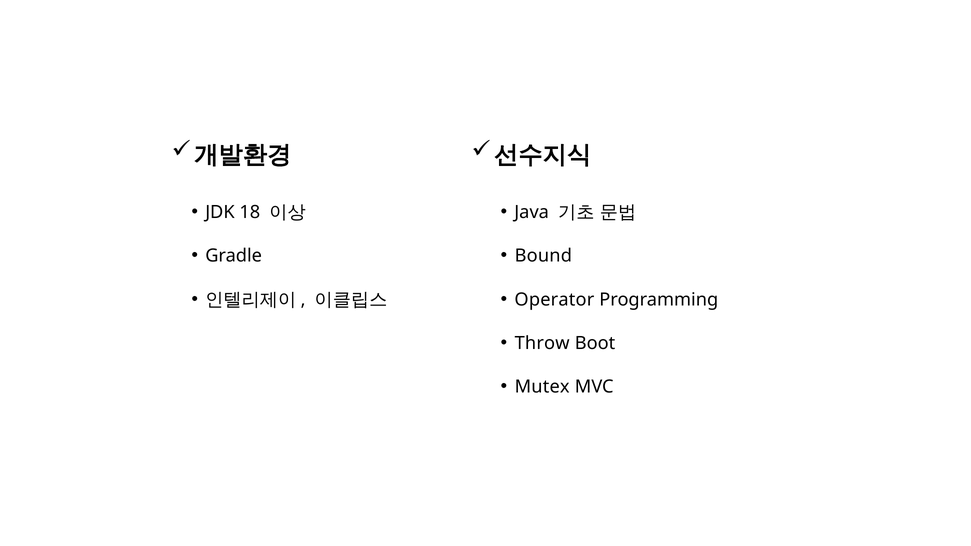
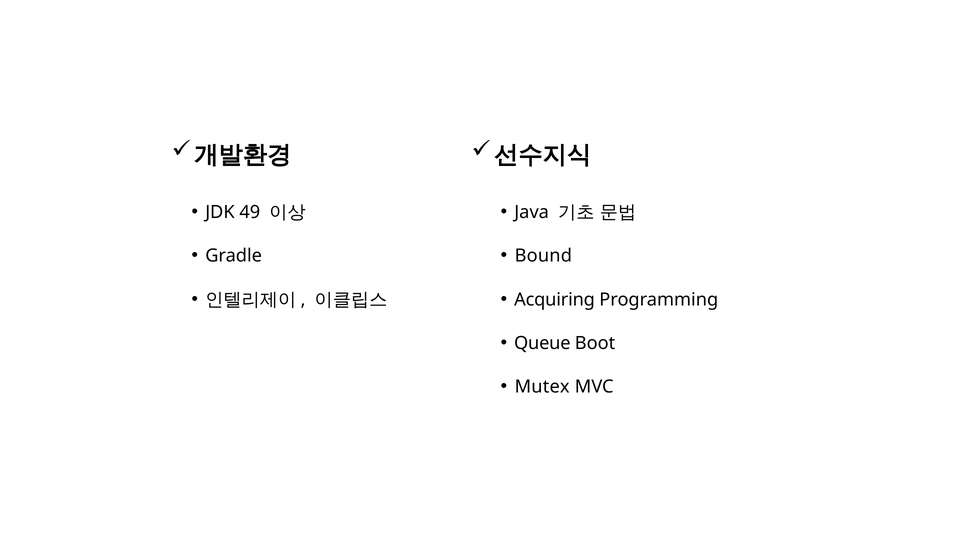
18: 18 -> 49 (250, 212)
Operator: Operator -> Acquiring (555, 300)
Throw: Throw -> Queue (542, 343)
